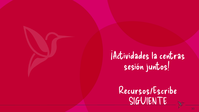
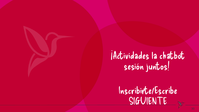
centras: centras -> chatbot (172, 56)
Recursos/Escribe: Recursos/Escribe -> Inscribirte/Escribe (148, 91)
